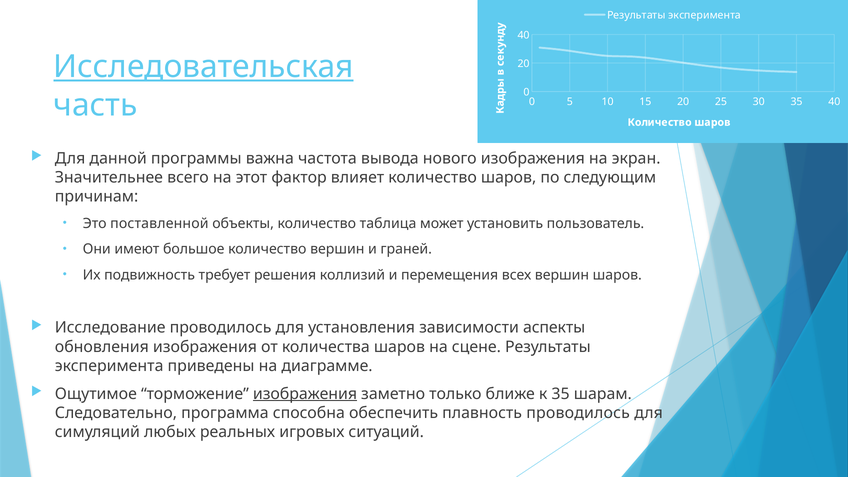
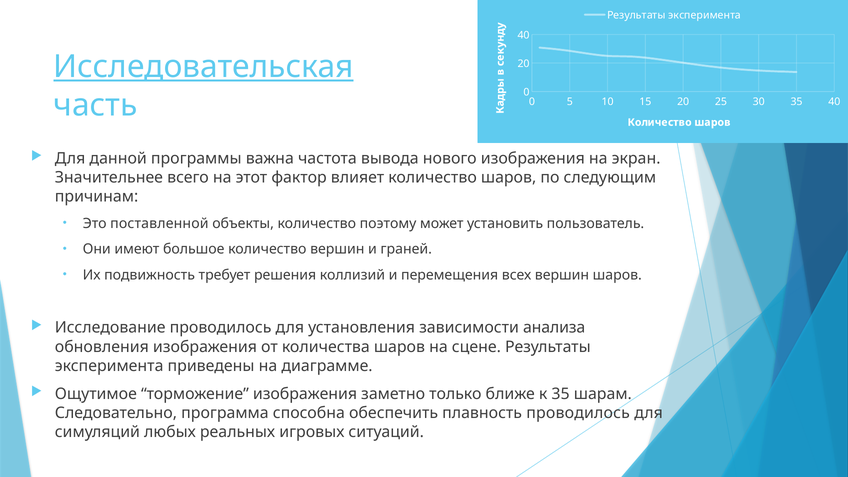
таблица: таблица -> поэтому (388, 223)
аспекты: аспекты -> анализа (554, 328)
изображения underline: present -> none (305, 394)
